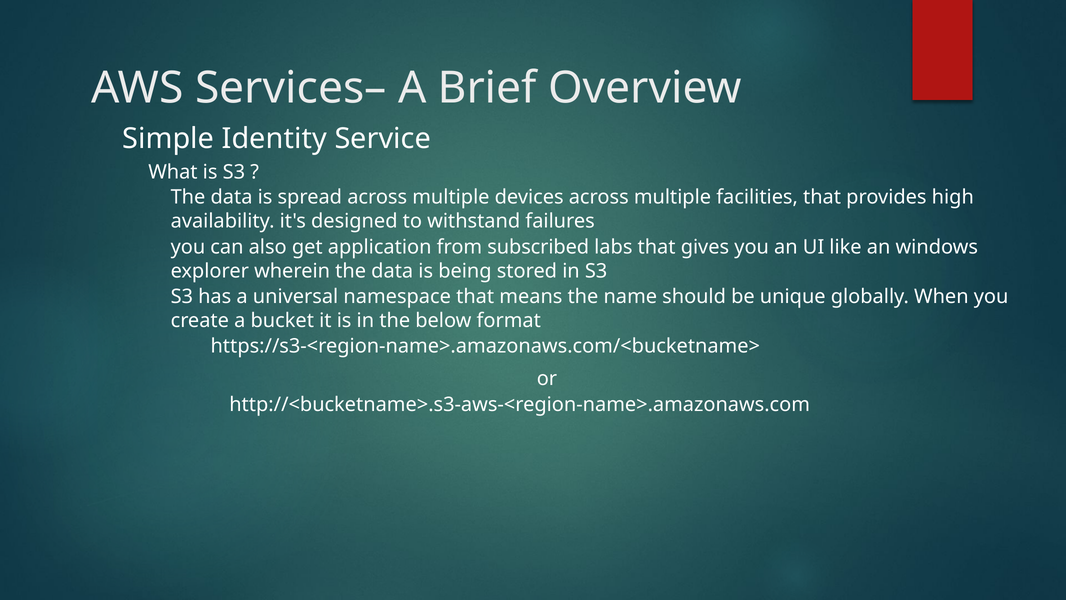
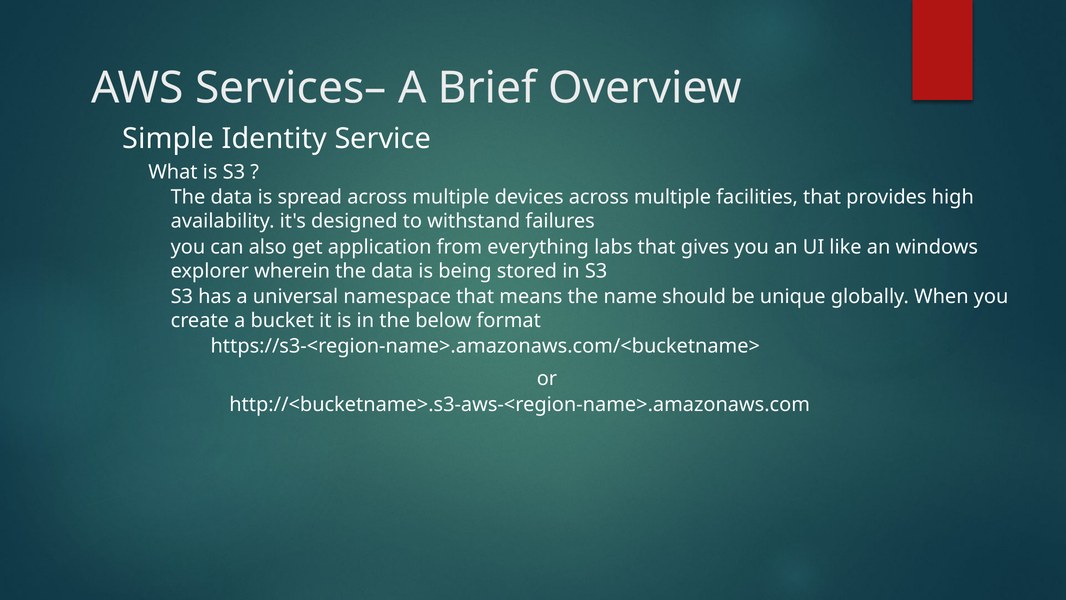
subscribed: subscribed -> everything (538, 247)
